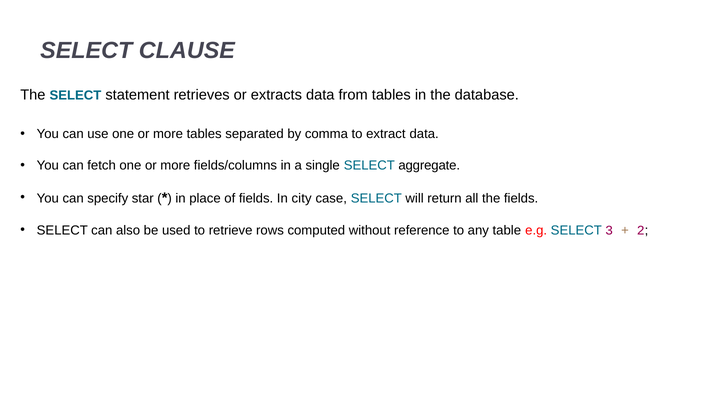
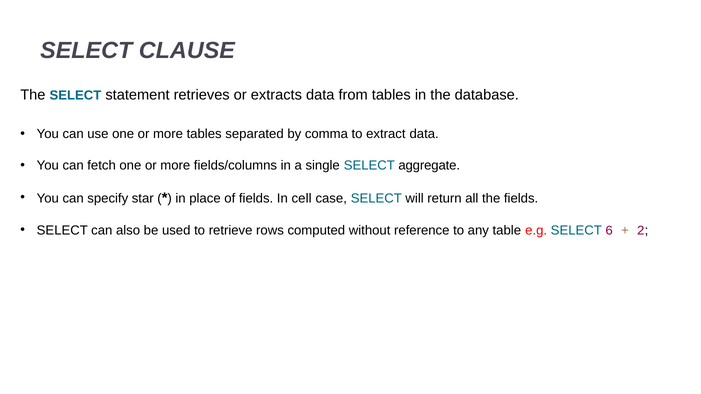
city: city -> cell (302, 199)
3: 3 -> 6 (609, 230)
